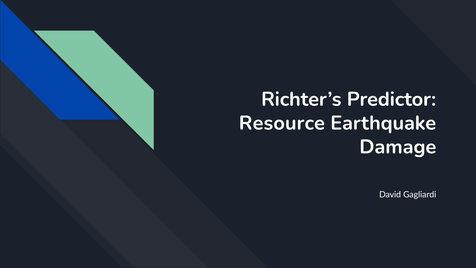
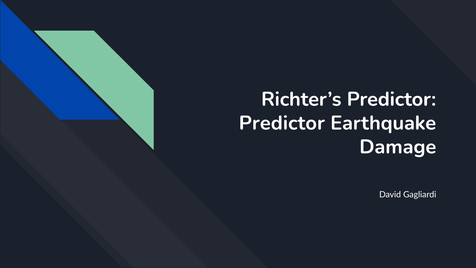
Resource: Resource -> Predictor (282, 123)
